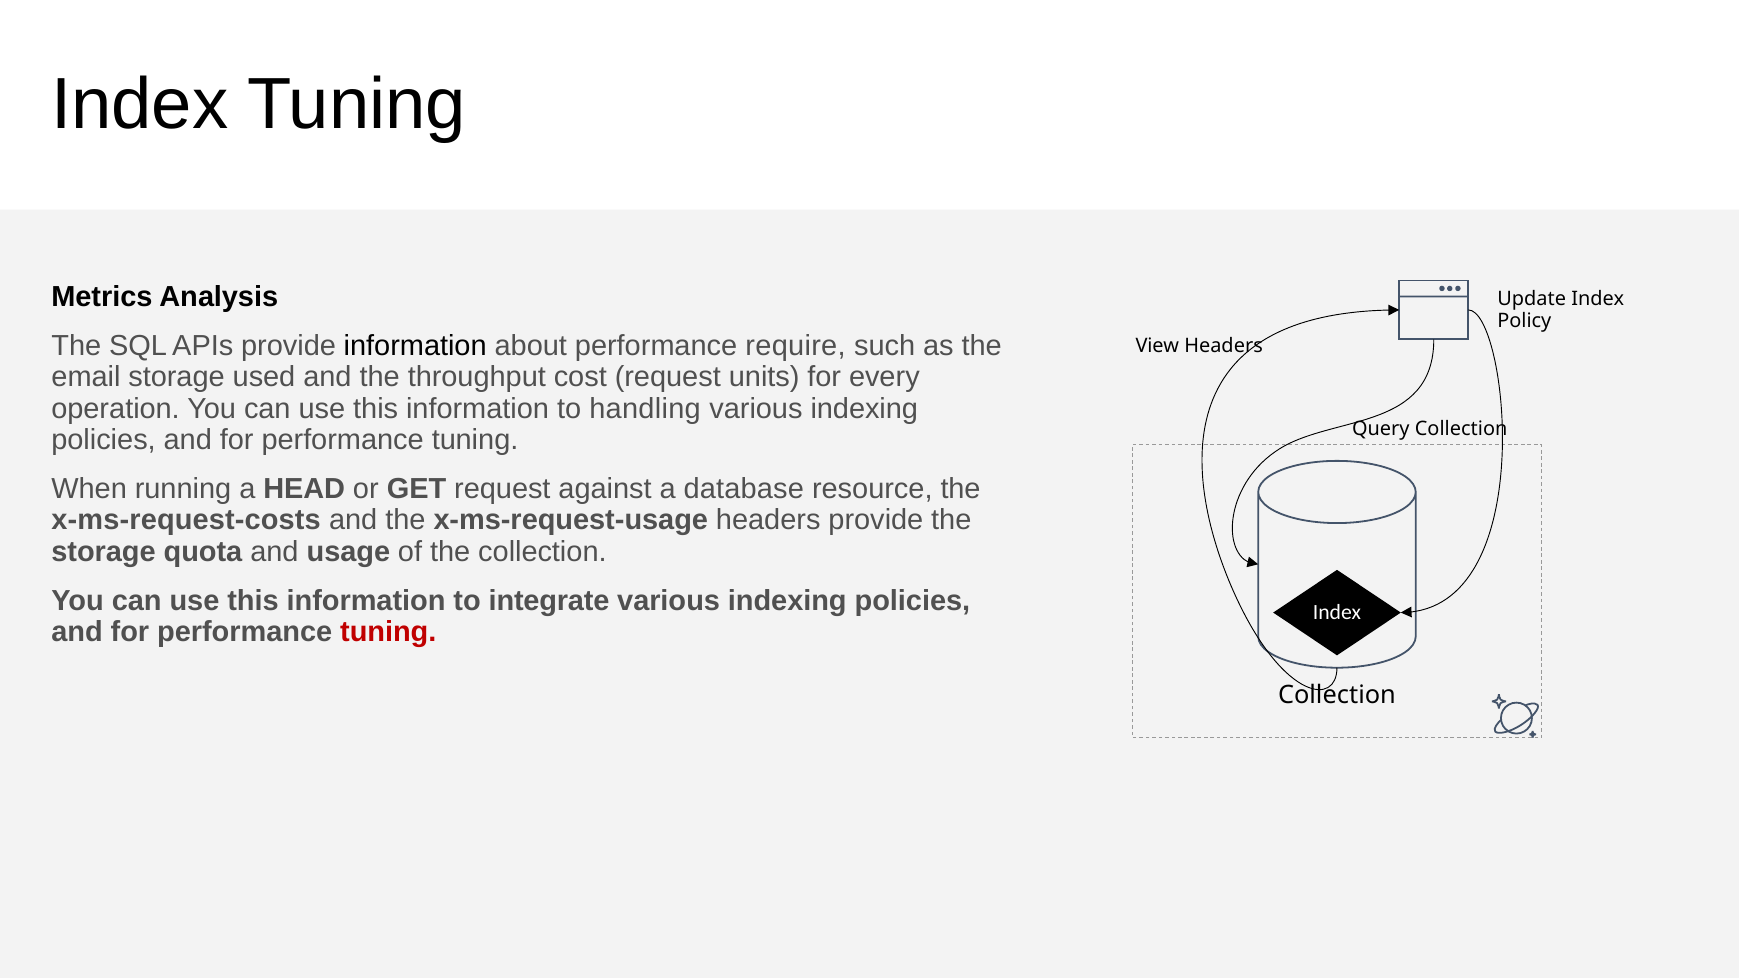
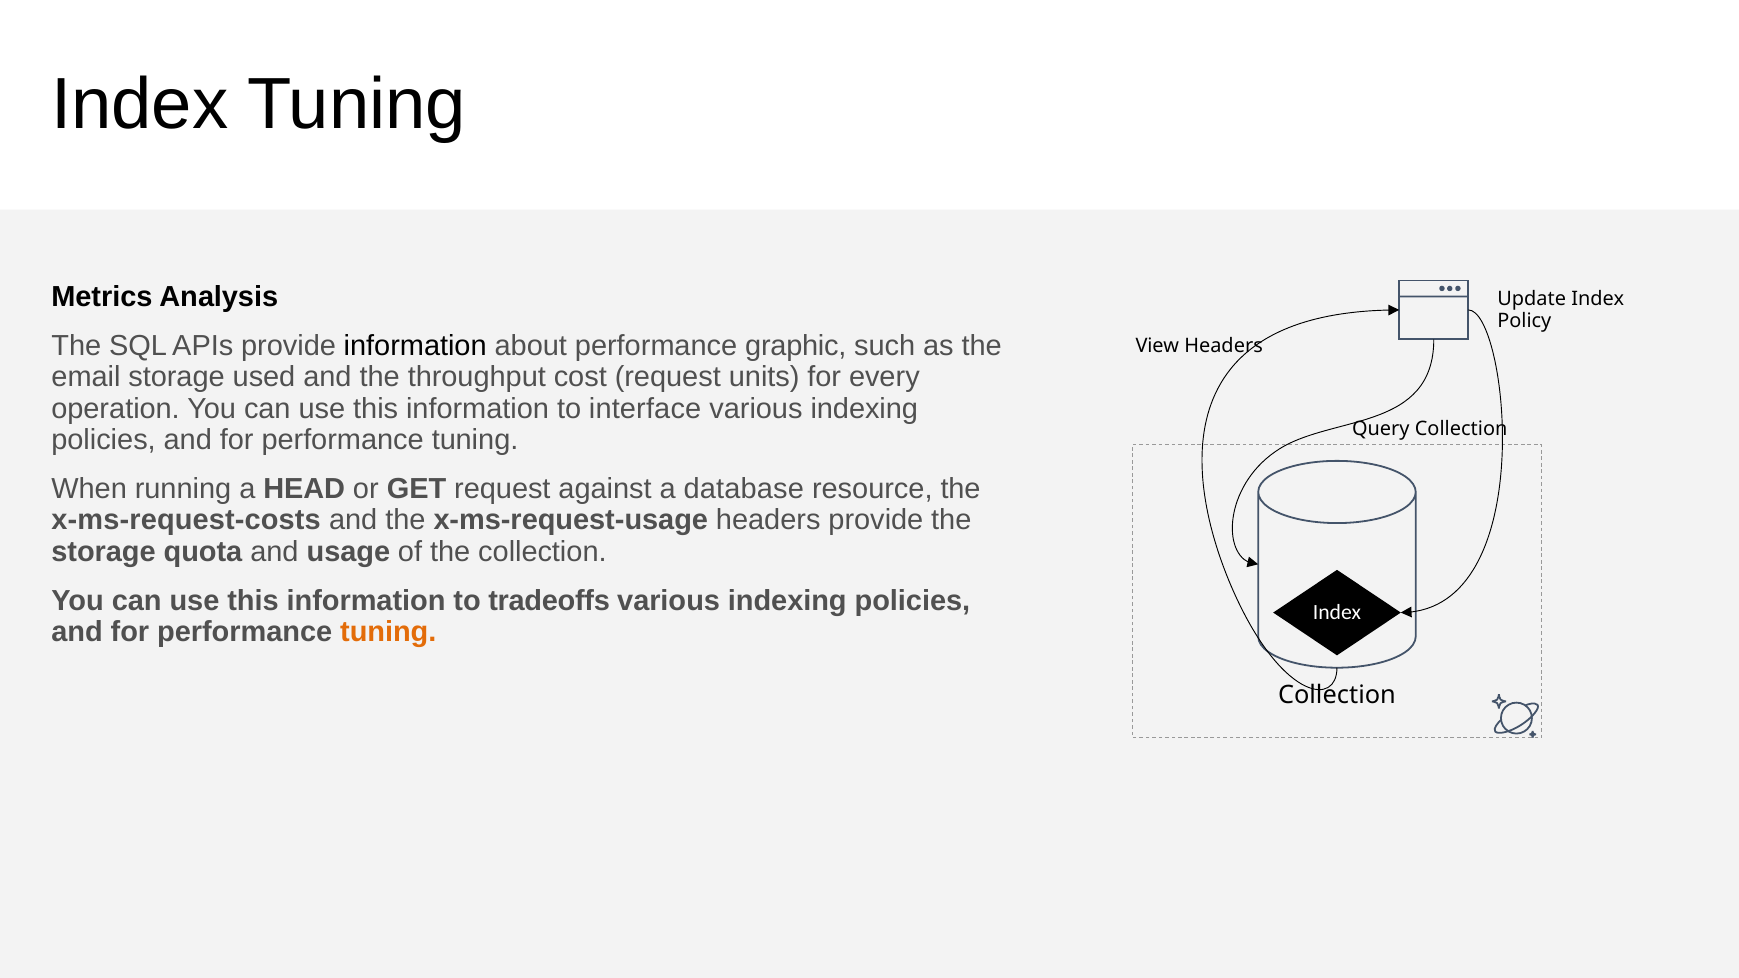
require: require -> graphic (796, 346)
handling: handling -> interface (645, 409)
integrate: integrate -> tradeoffs (549, 601)
tuning colour: red -> orange (388, 632)
